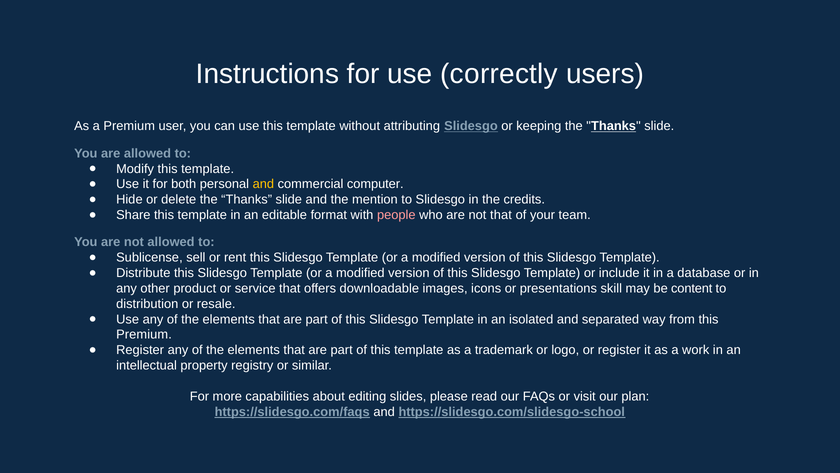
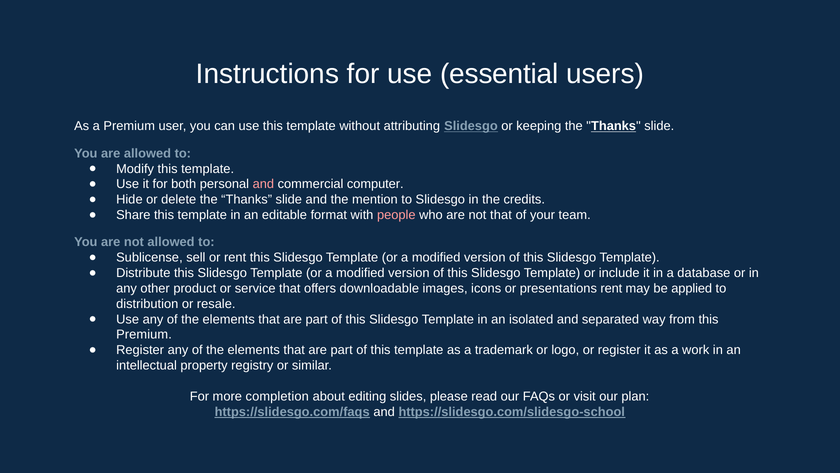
correctly: correctly -> essential (499, 74)
and colour: yellow -> pink (263, 184)
presentations skill: skill -> rent (611, 288)
content: content -> applied (692, 288)
capabilities: capabilities -> completion (277, 396)
